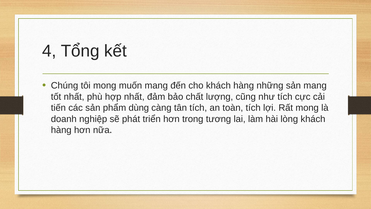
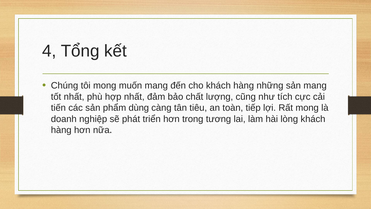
tân tích: tích -> tiêu (198, 108)
toàn tích: tích -> tiếp (253, 108)
